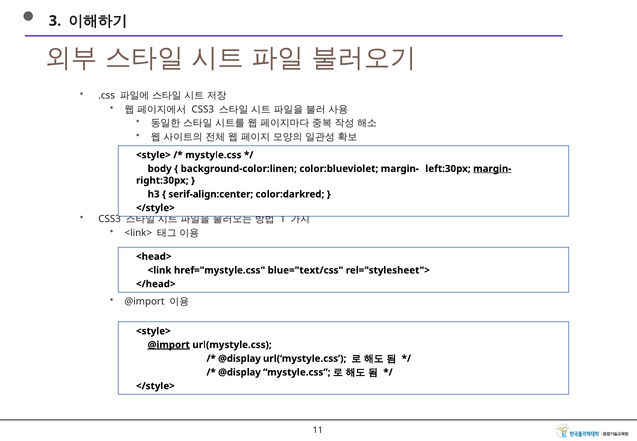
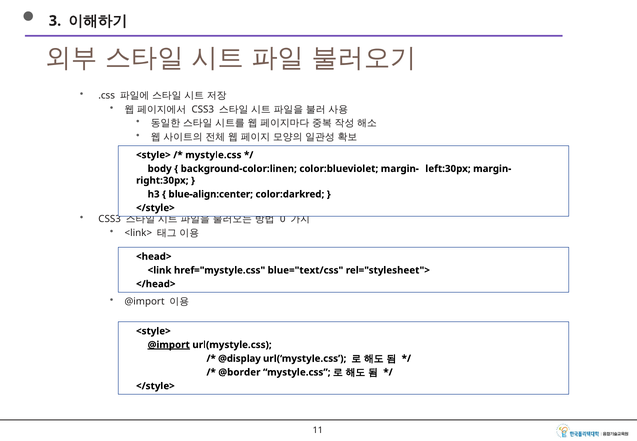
margin- underline: present -> none (492, 169)
serif-align:center: serif-align:center -> blue-align:center (211, 194)
1: 1 -> 0 (283, 219)
@display: @display -> @border (239, 372)
